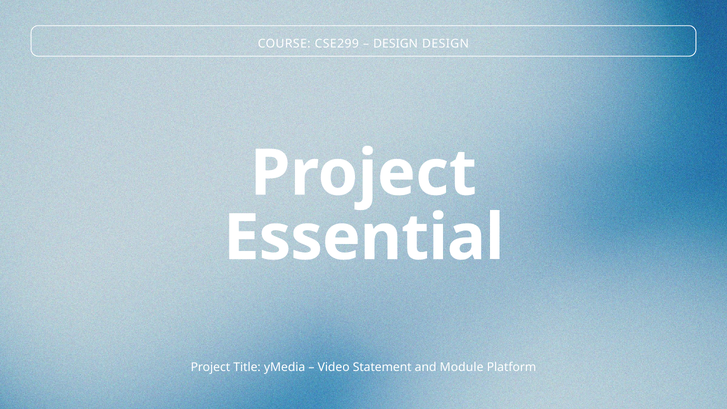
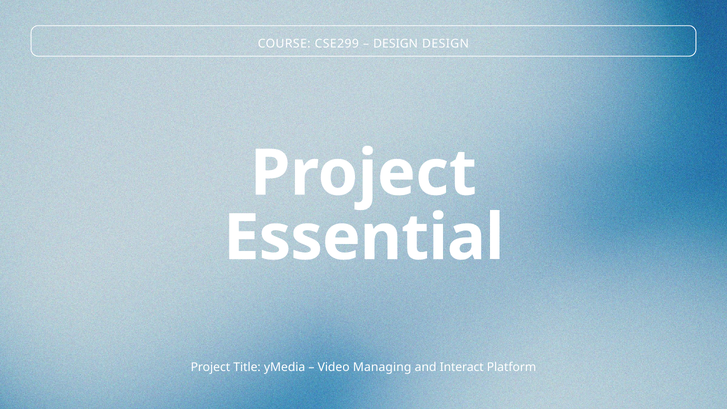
Statement: Statement -> Managing (382, 367)
Module: Module -> Interact (462, 367)
